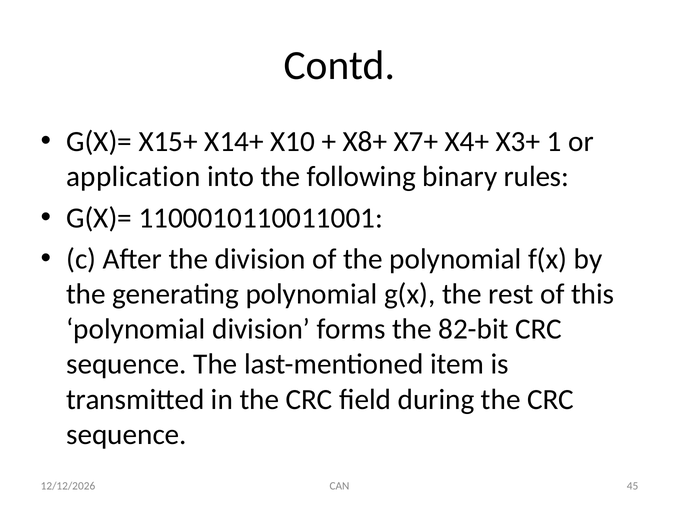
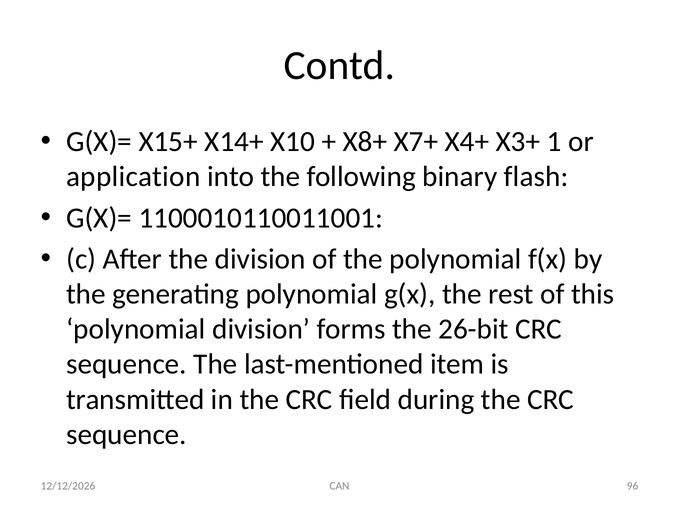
rules: rules -> flash (536, 177)
82-bit: 82-bit -> 26-bit (473, 329)
45: 45 -> 96 (633, 486)
